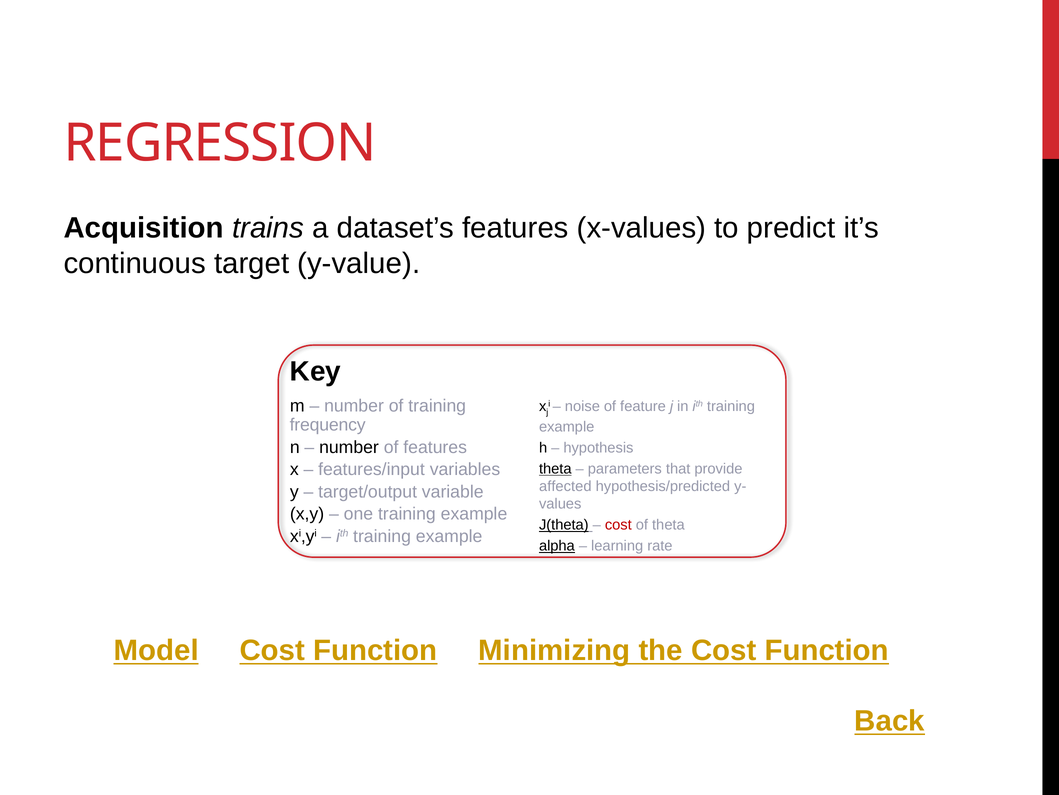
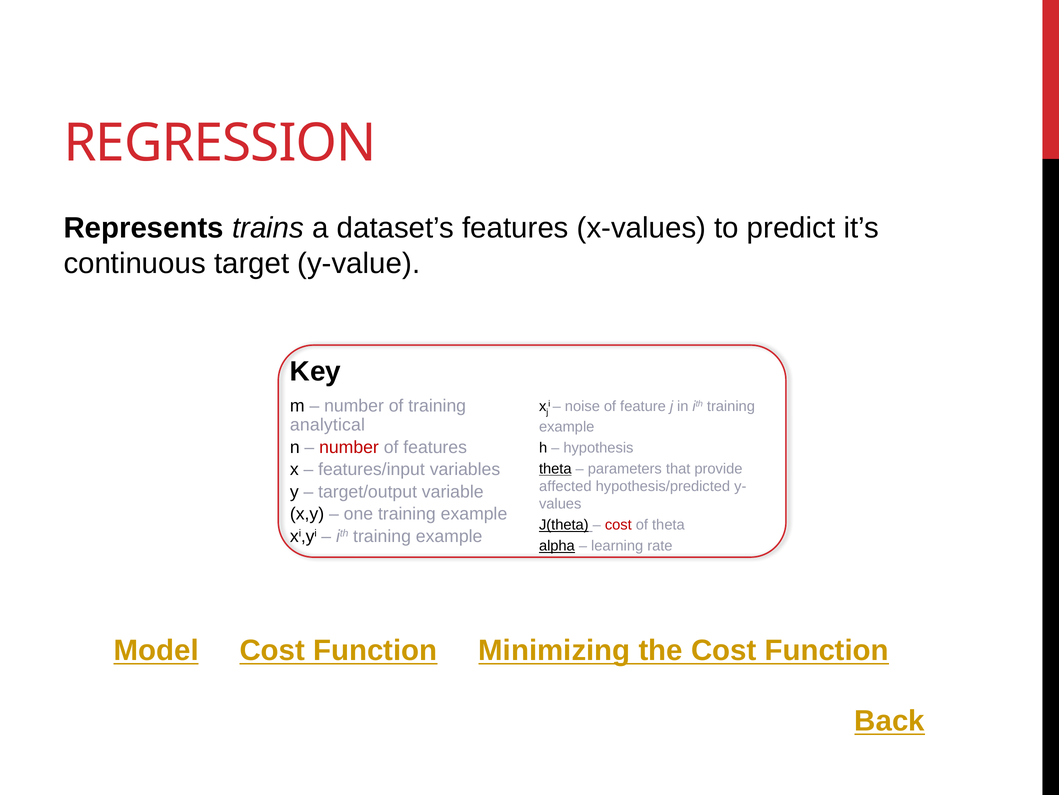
Acquisition: Acquisition -> Represents (144, 228)
frequency: frequency -> analytical (327, 425)
number colour: black -> red (349, 447)
